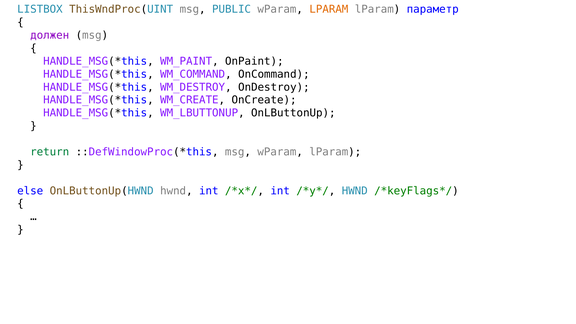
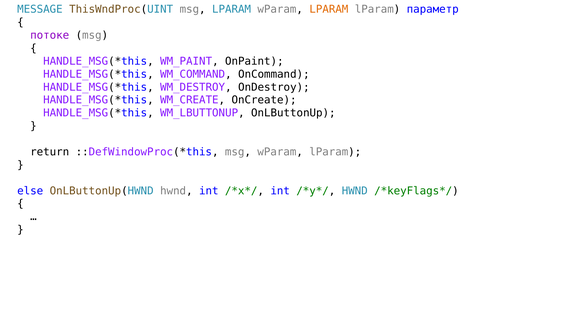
LISTBOX: LISTBOX -> MESSAGE (40, 9)
msg PUBLIC: PUBLIC -> LPARAM (232, 9)
должен: должен -> потоке (50, 35)
return colour: green -> black (50, 152)
